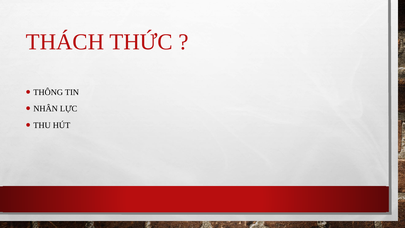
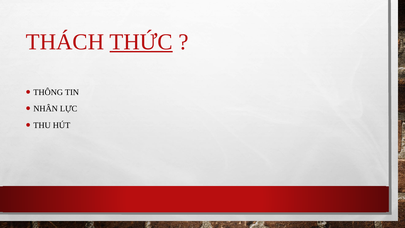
THỨC underline: none -> present (141, 42)
